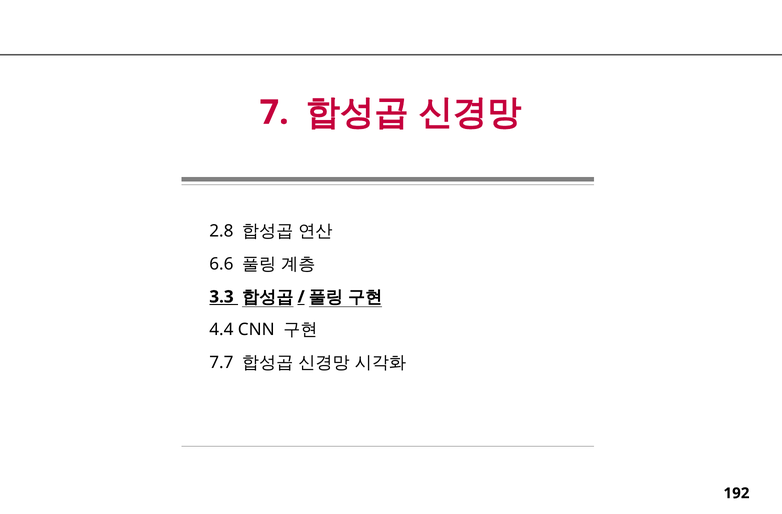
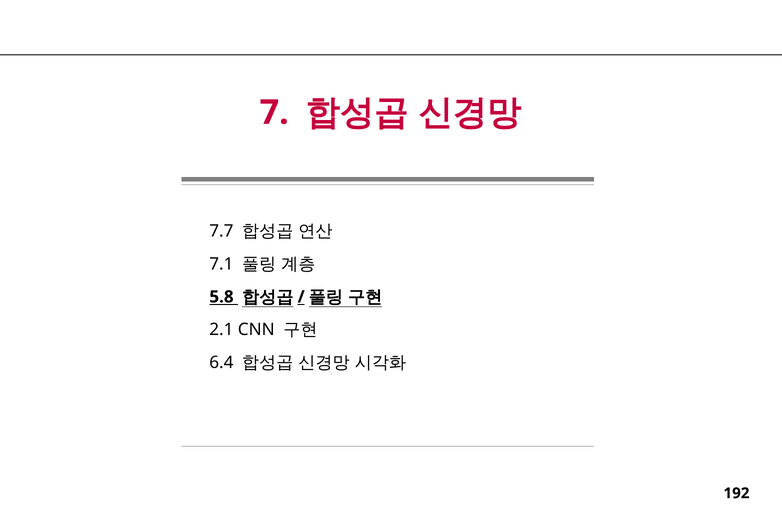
2.8: 2.8 -> 7.7 (221, 231)
6.6: 6.6 -> 7.1 (221, 264)
3.3: 3.3 -> 5.8 (221, 297)
4.4: 4.4 -> 2.1 (221, 329)
7.7: 7.7 -> 6.4 (221, 362)
